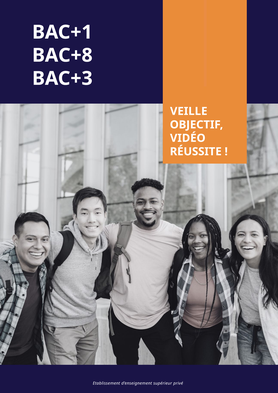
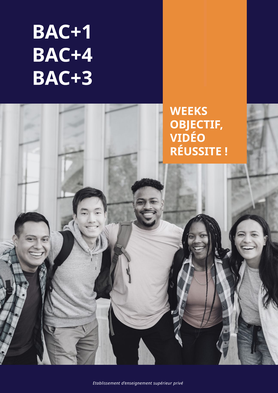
BAC+8: BAC+8 -> BAC+4 (62, 55)
VEILLE: VEILLE -> WEEKS (189, 111)
